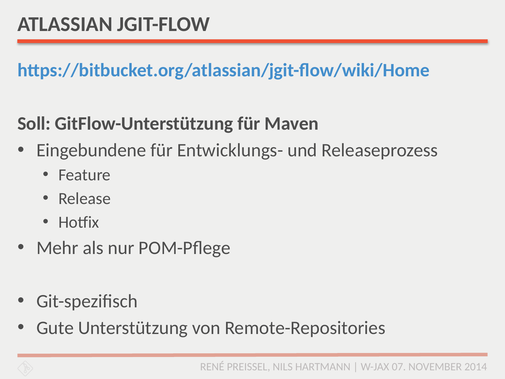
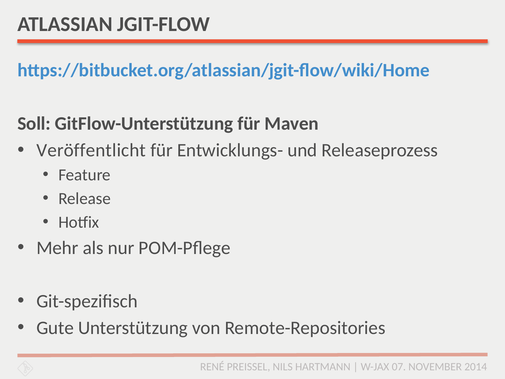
Eingebundene: Eingebundene -> Veröffentlicht (91, 150)
